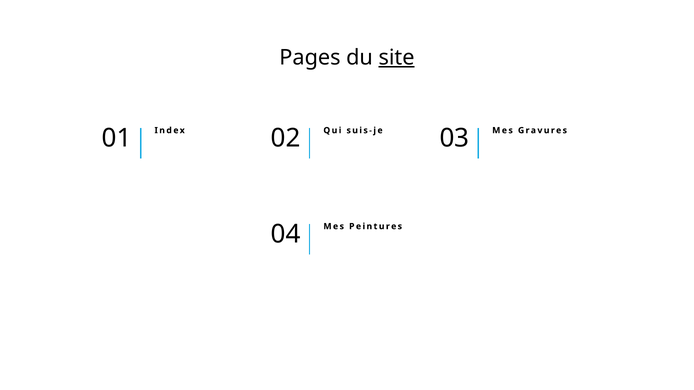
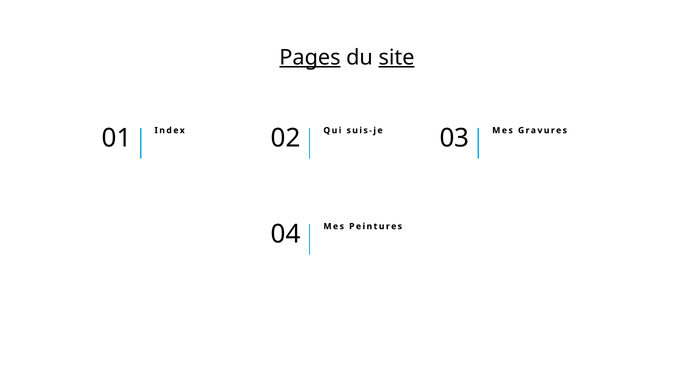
Pages underline: none -> present (310, 57)
